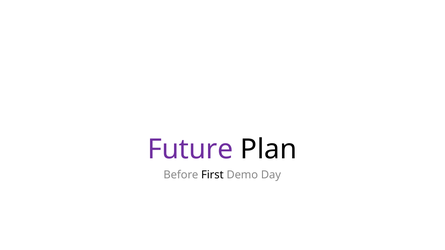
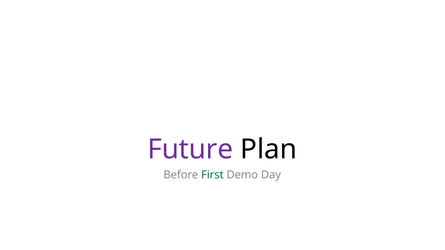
First colour: black -> green (212, 175)
